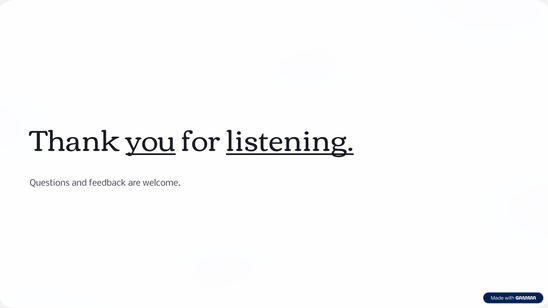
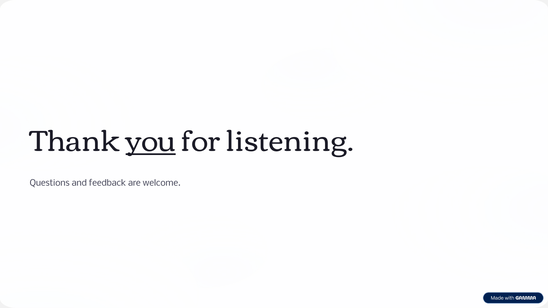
listening underline: present -> none (290, 142)
